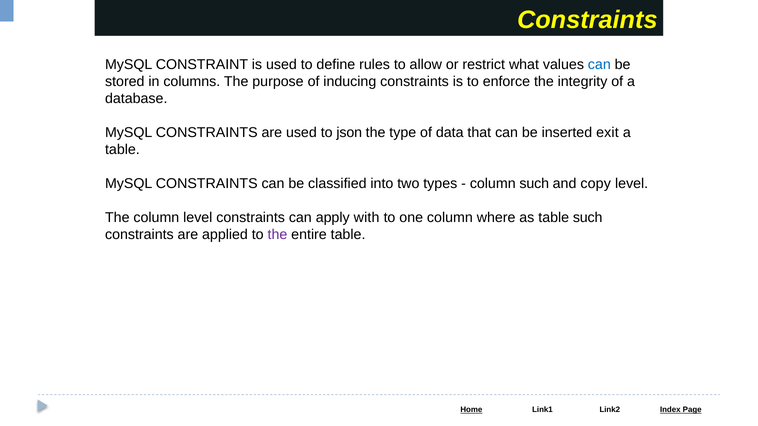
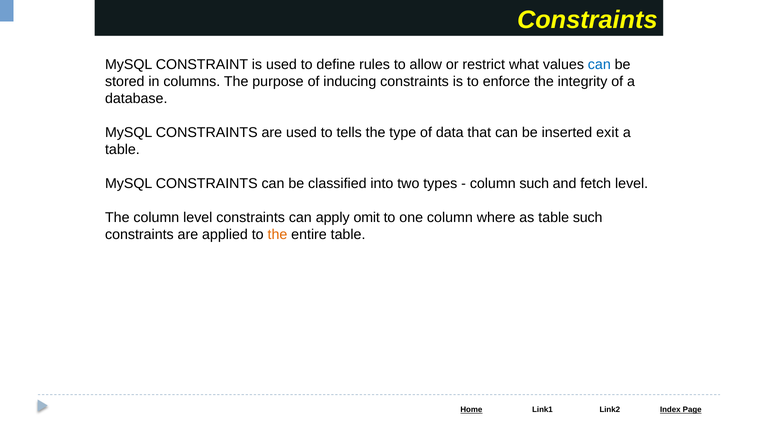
json: json -> tells (349, 133)
copy: copy -> fetch (596, 184)
with: with -> omit (367, 218)
the colour: purple -> orange (277, 235)
